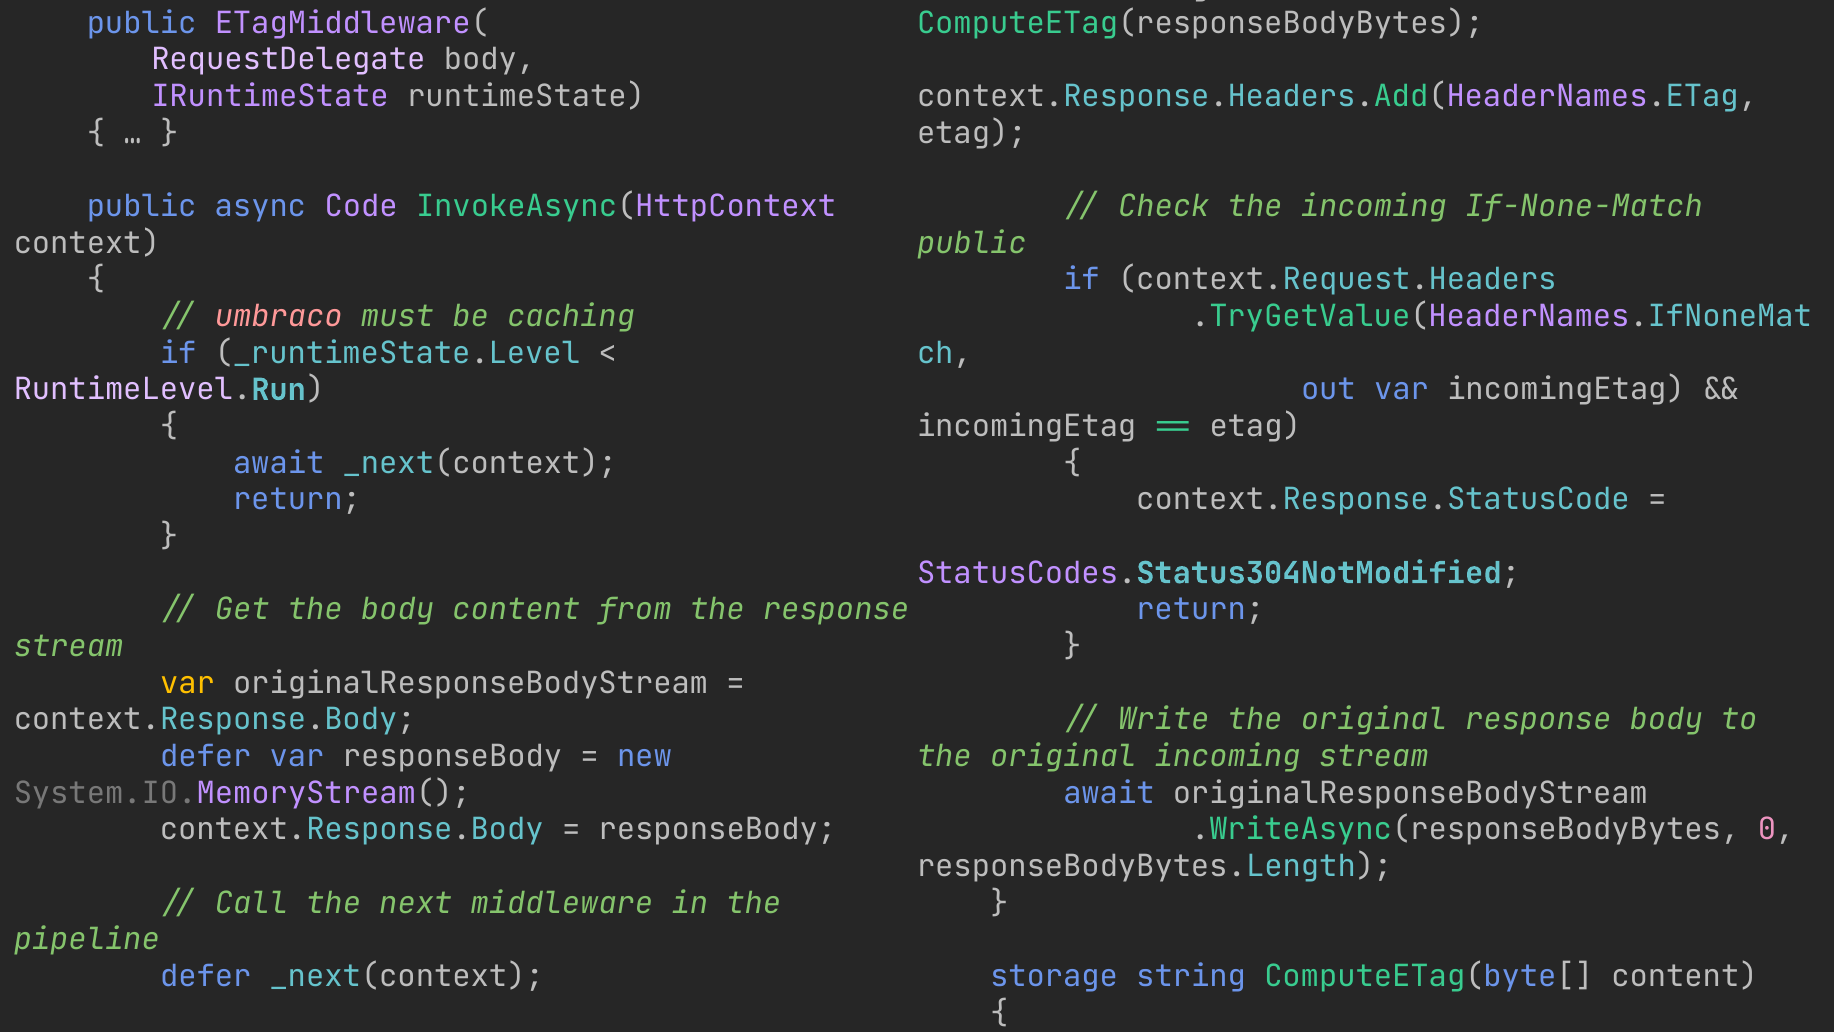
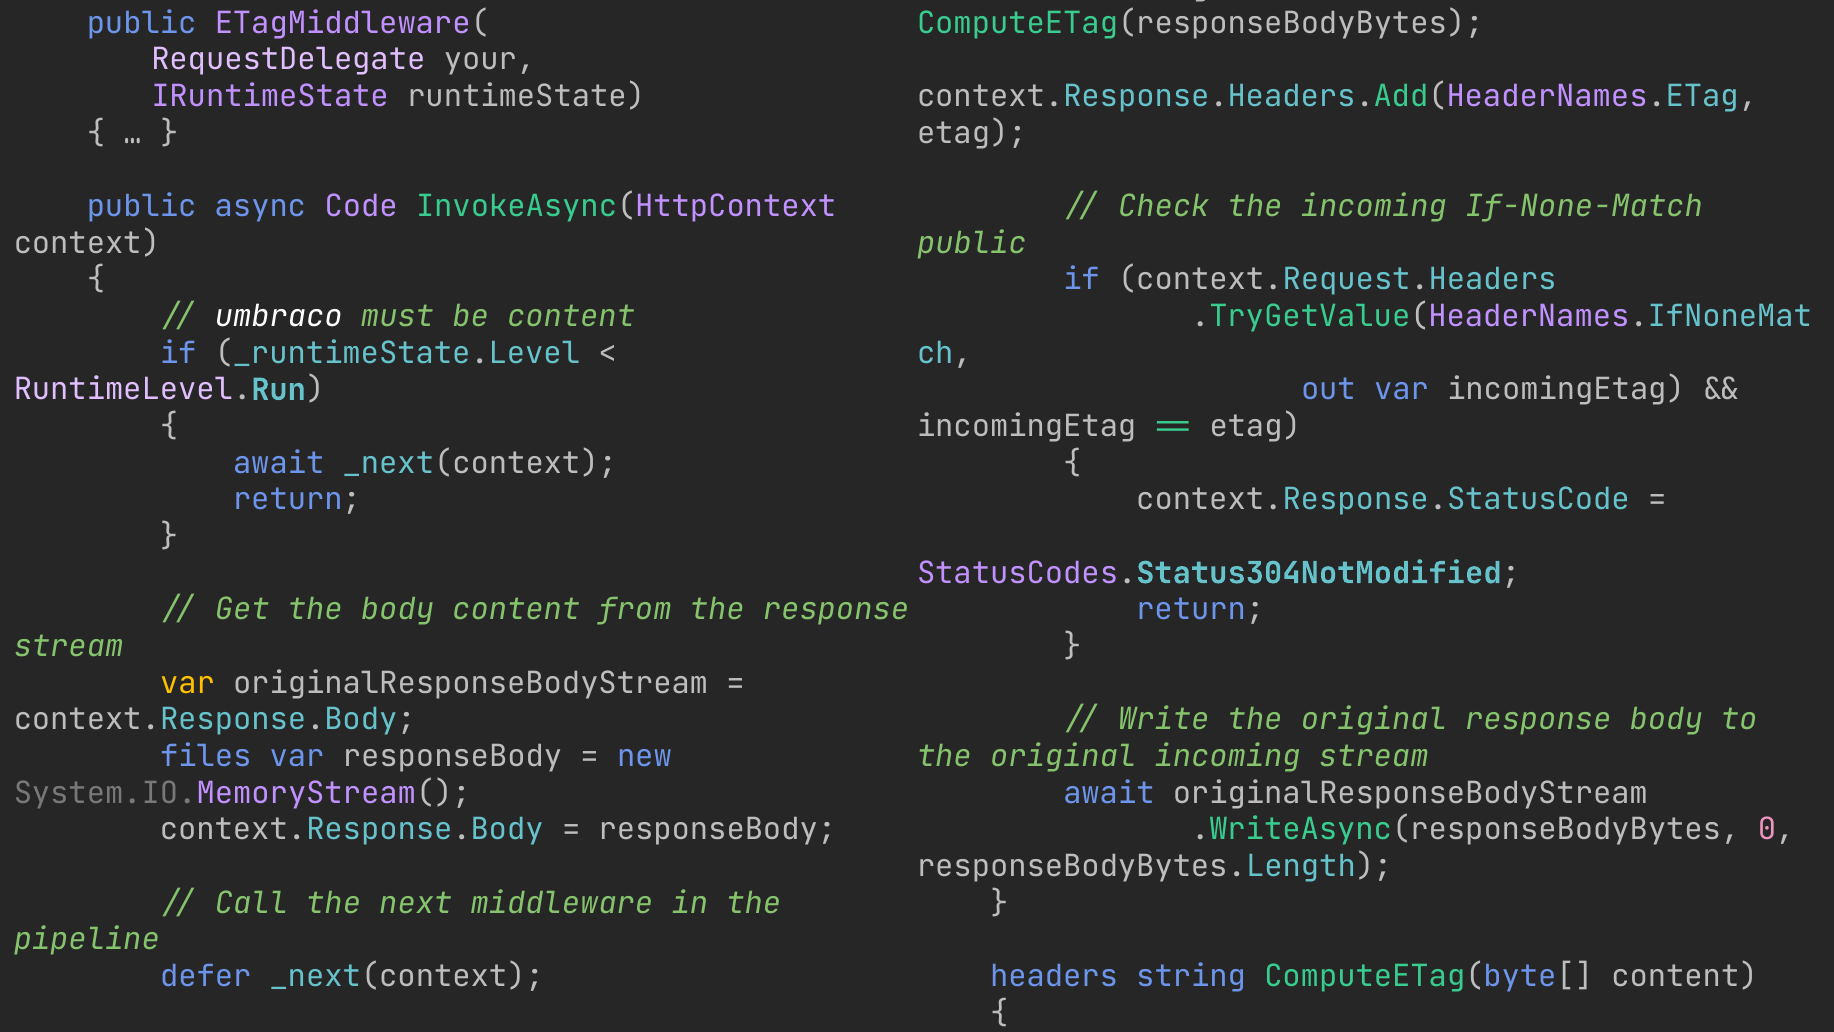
RequestDelegate body: body -> your (490, 60)
umbraco colour: pink -> white (279, 316)
be caching: caching -> content (571, 316)
defer: defer -> files (206, 756)
storage: storage -> headers (1054, 976)
